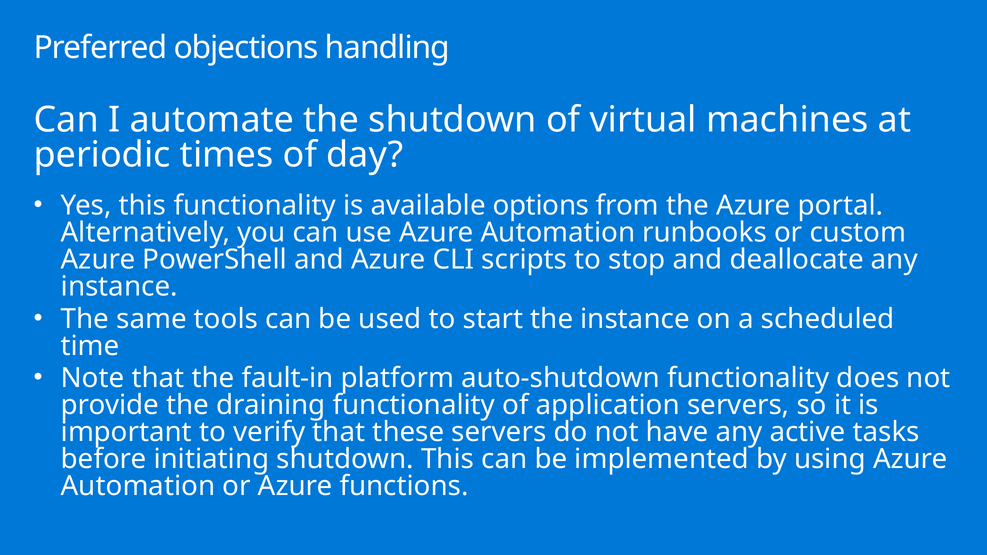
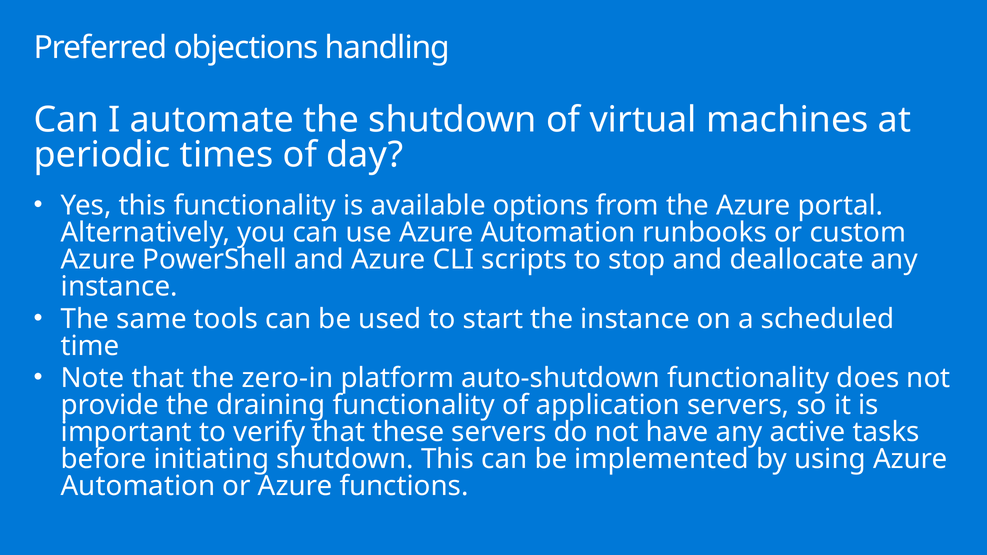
fault-in: fault-in -> zero-in (287, 378)
